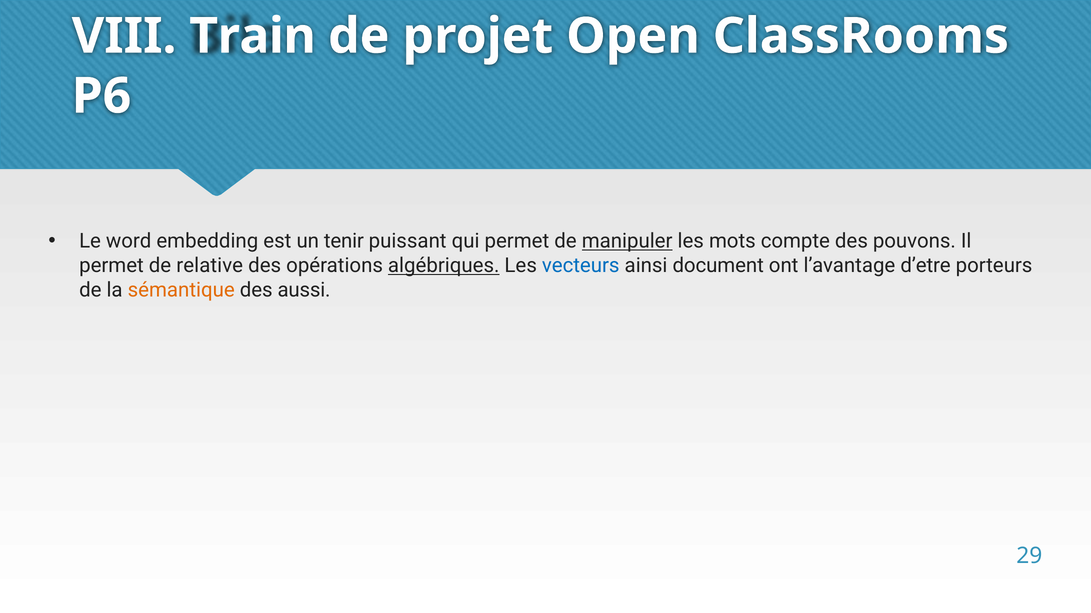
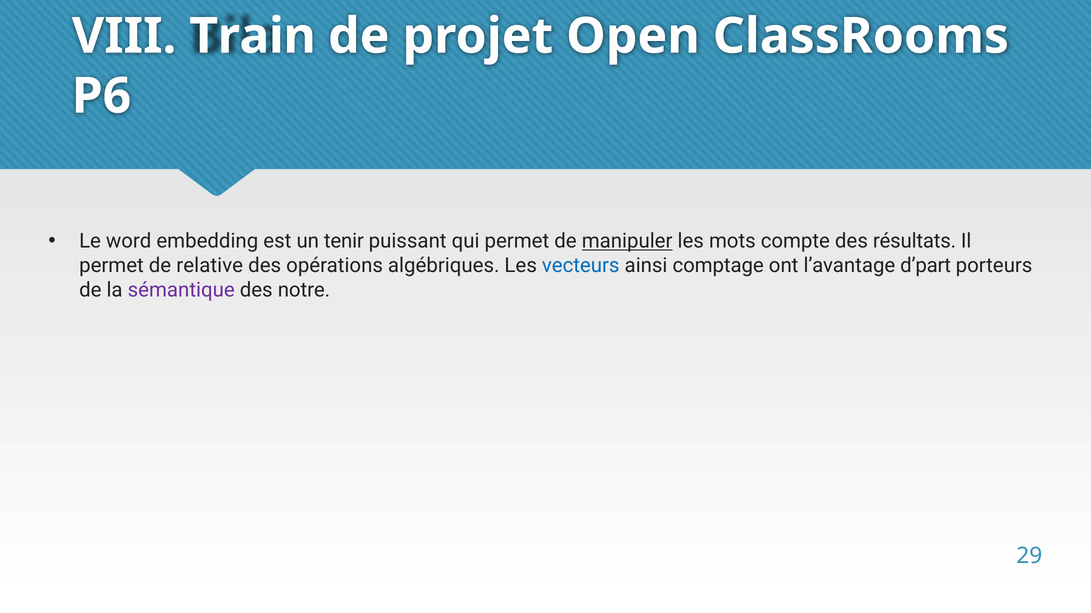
pouvons: pouvons -> résultats (914, 241)
algébriques underline: present -> none (444, 266)
document: document -> comptage (718, 266)
d’etre: d’etre -> d’part (926, 266)
sémantique colour: orange -> purple (181, 290)
aussi: aussi -> notre (304, 290)
